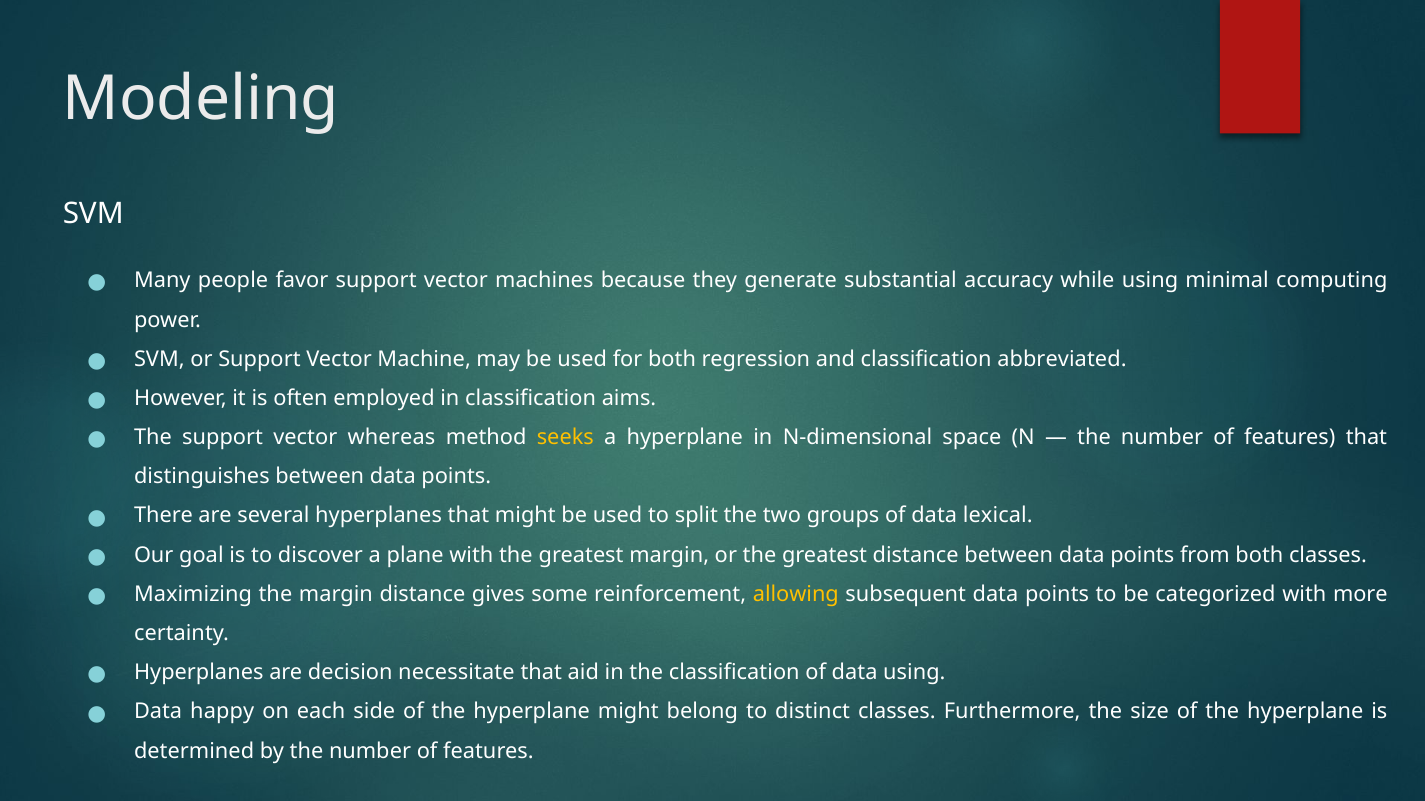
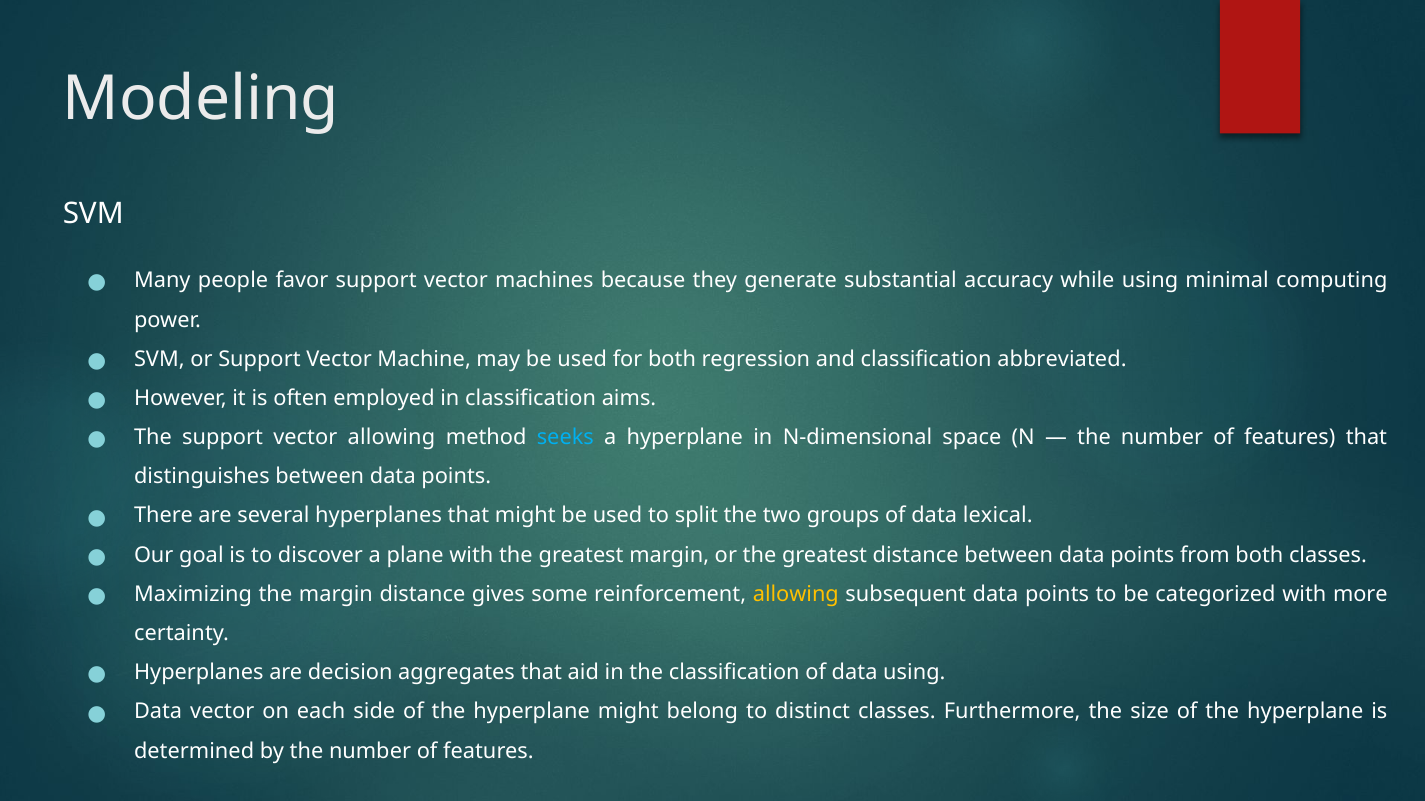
vector whereas: whereas -> allowing (391, 438)
seeks colour: yellow -> light blue (565, 438)
necessitate: necessitate -> aggregates (457, 673)
Data happy: happy -> vector (222, 712)
